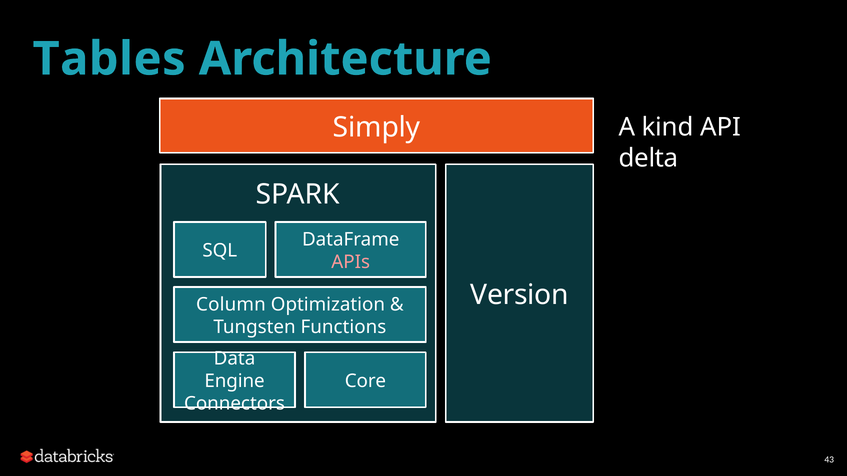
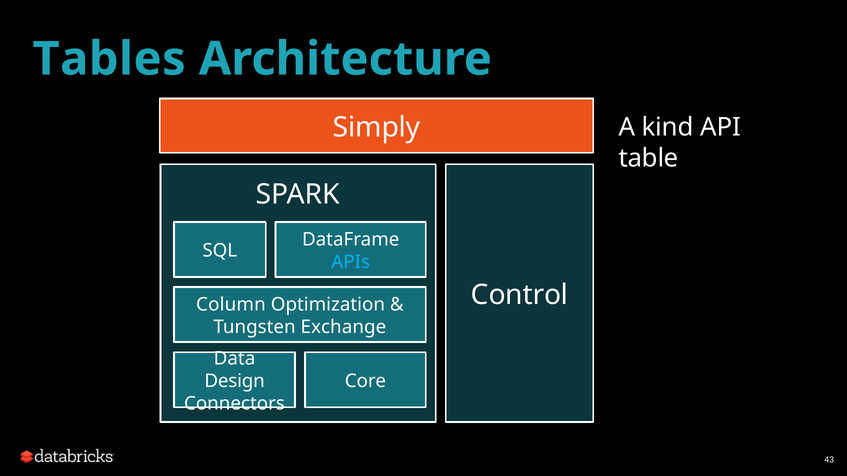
delta: delta -> table (649, 158)
APIs colour: pink -> light blue (351, 262)
Version: Version -> Control (520, 295)
Functions: Functions -> Exchange (343, 327)
Engine: Engine -> Design (235, 381)
